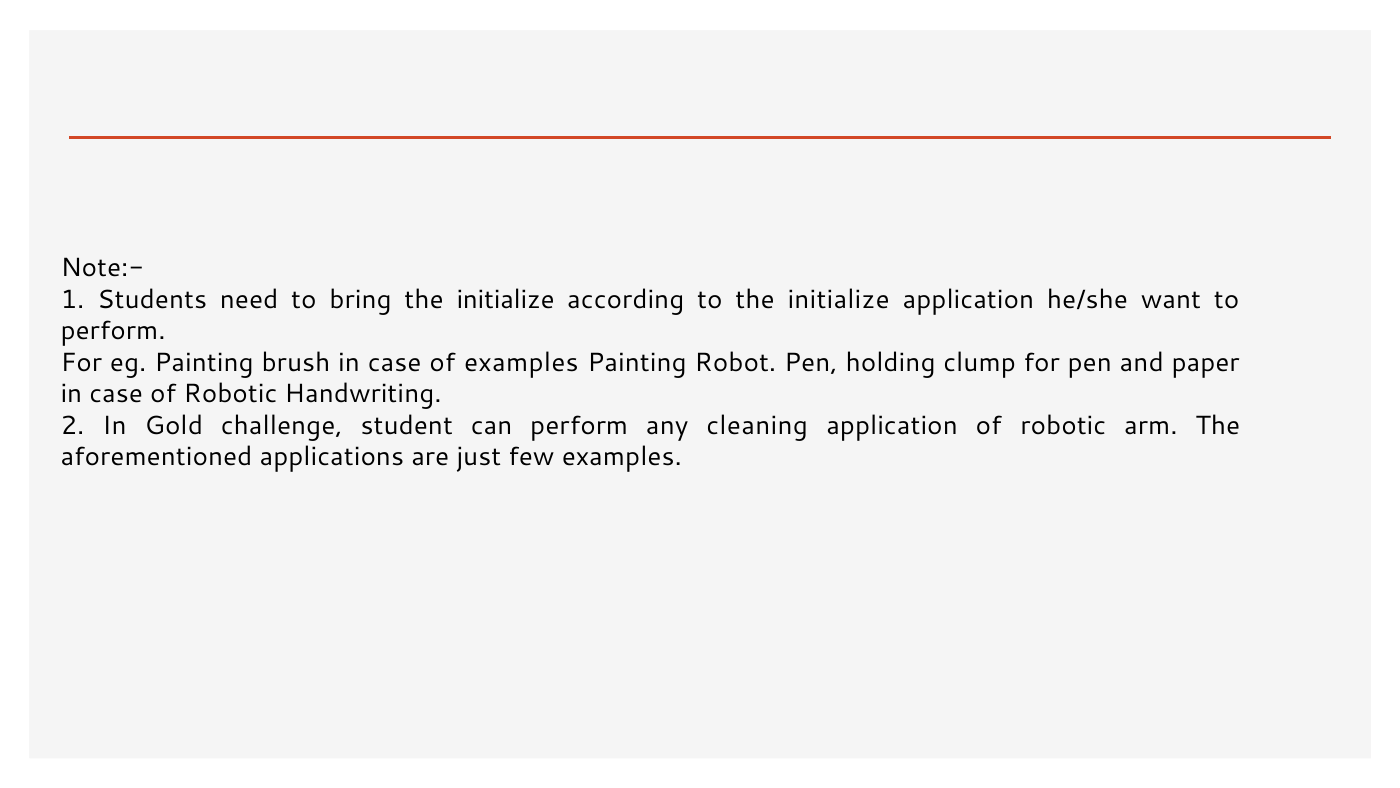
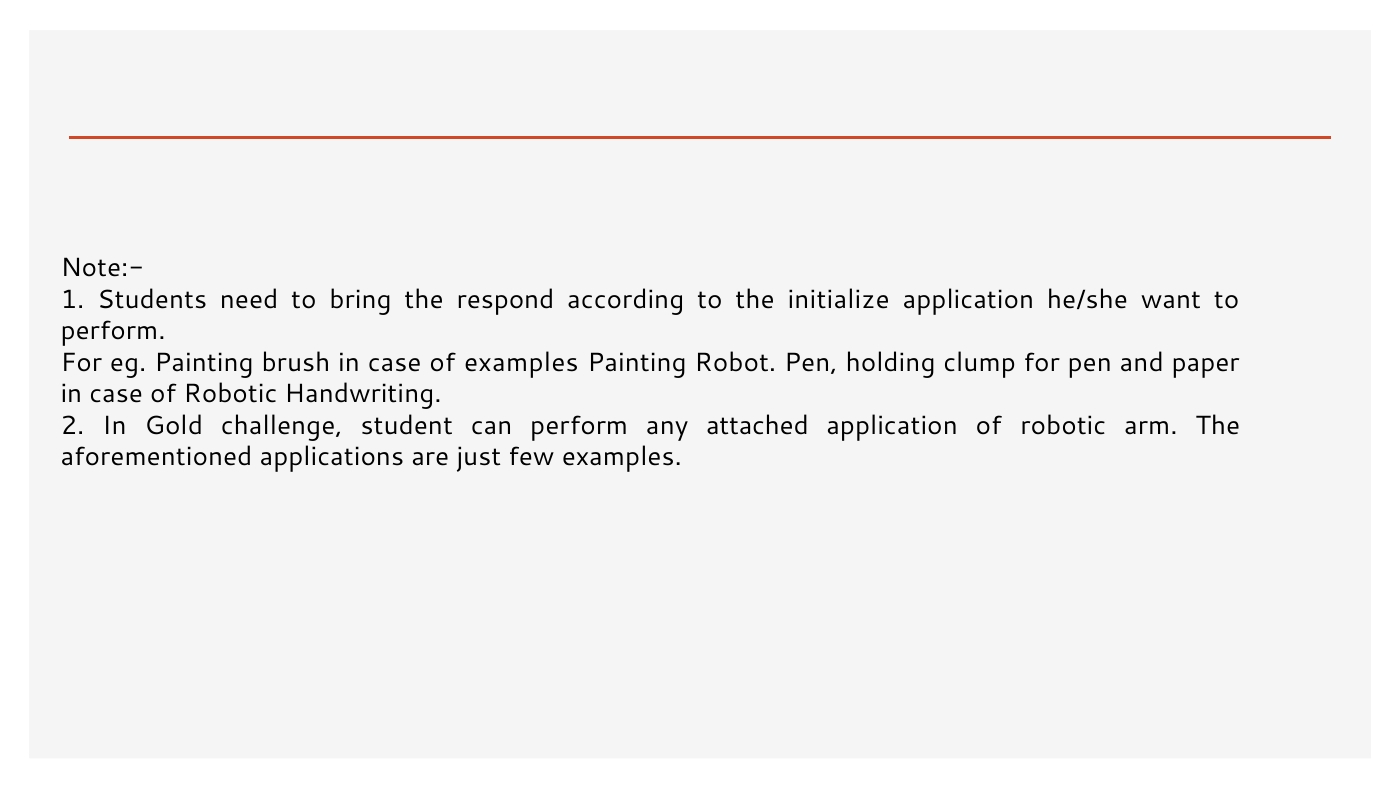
bring the initialize: initialize -> respond (506, 300)
cleaning: cleaning -> attached (757, 426)
